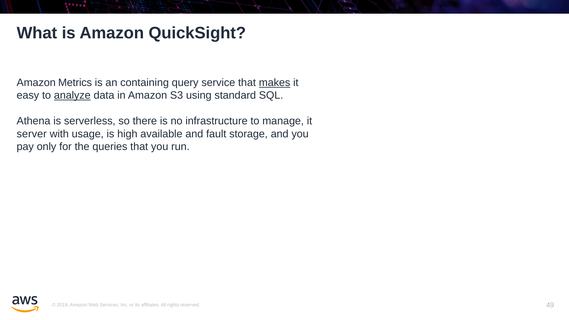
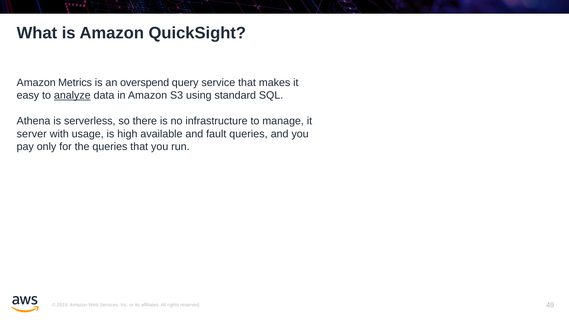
containing: containing -> overspend (145, 83)
makes underline: present -> none (275, 83)
fault storage: storage -> queries (248, 134)
